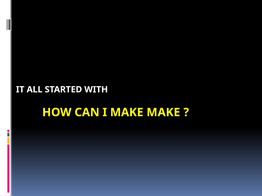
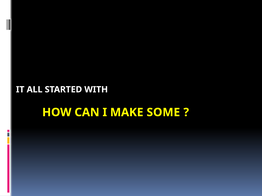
MAKE MAKE: MAKE -> SOME (163, 113)
